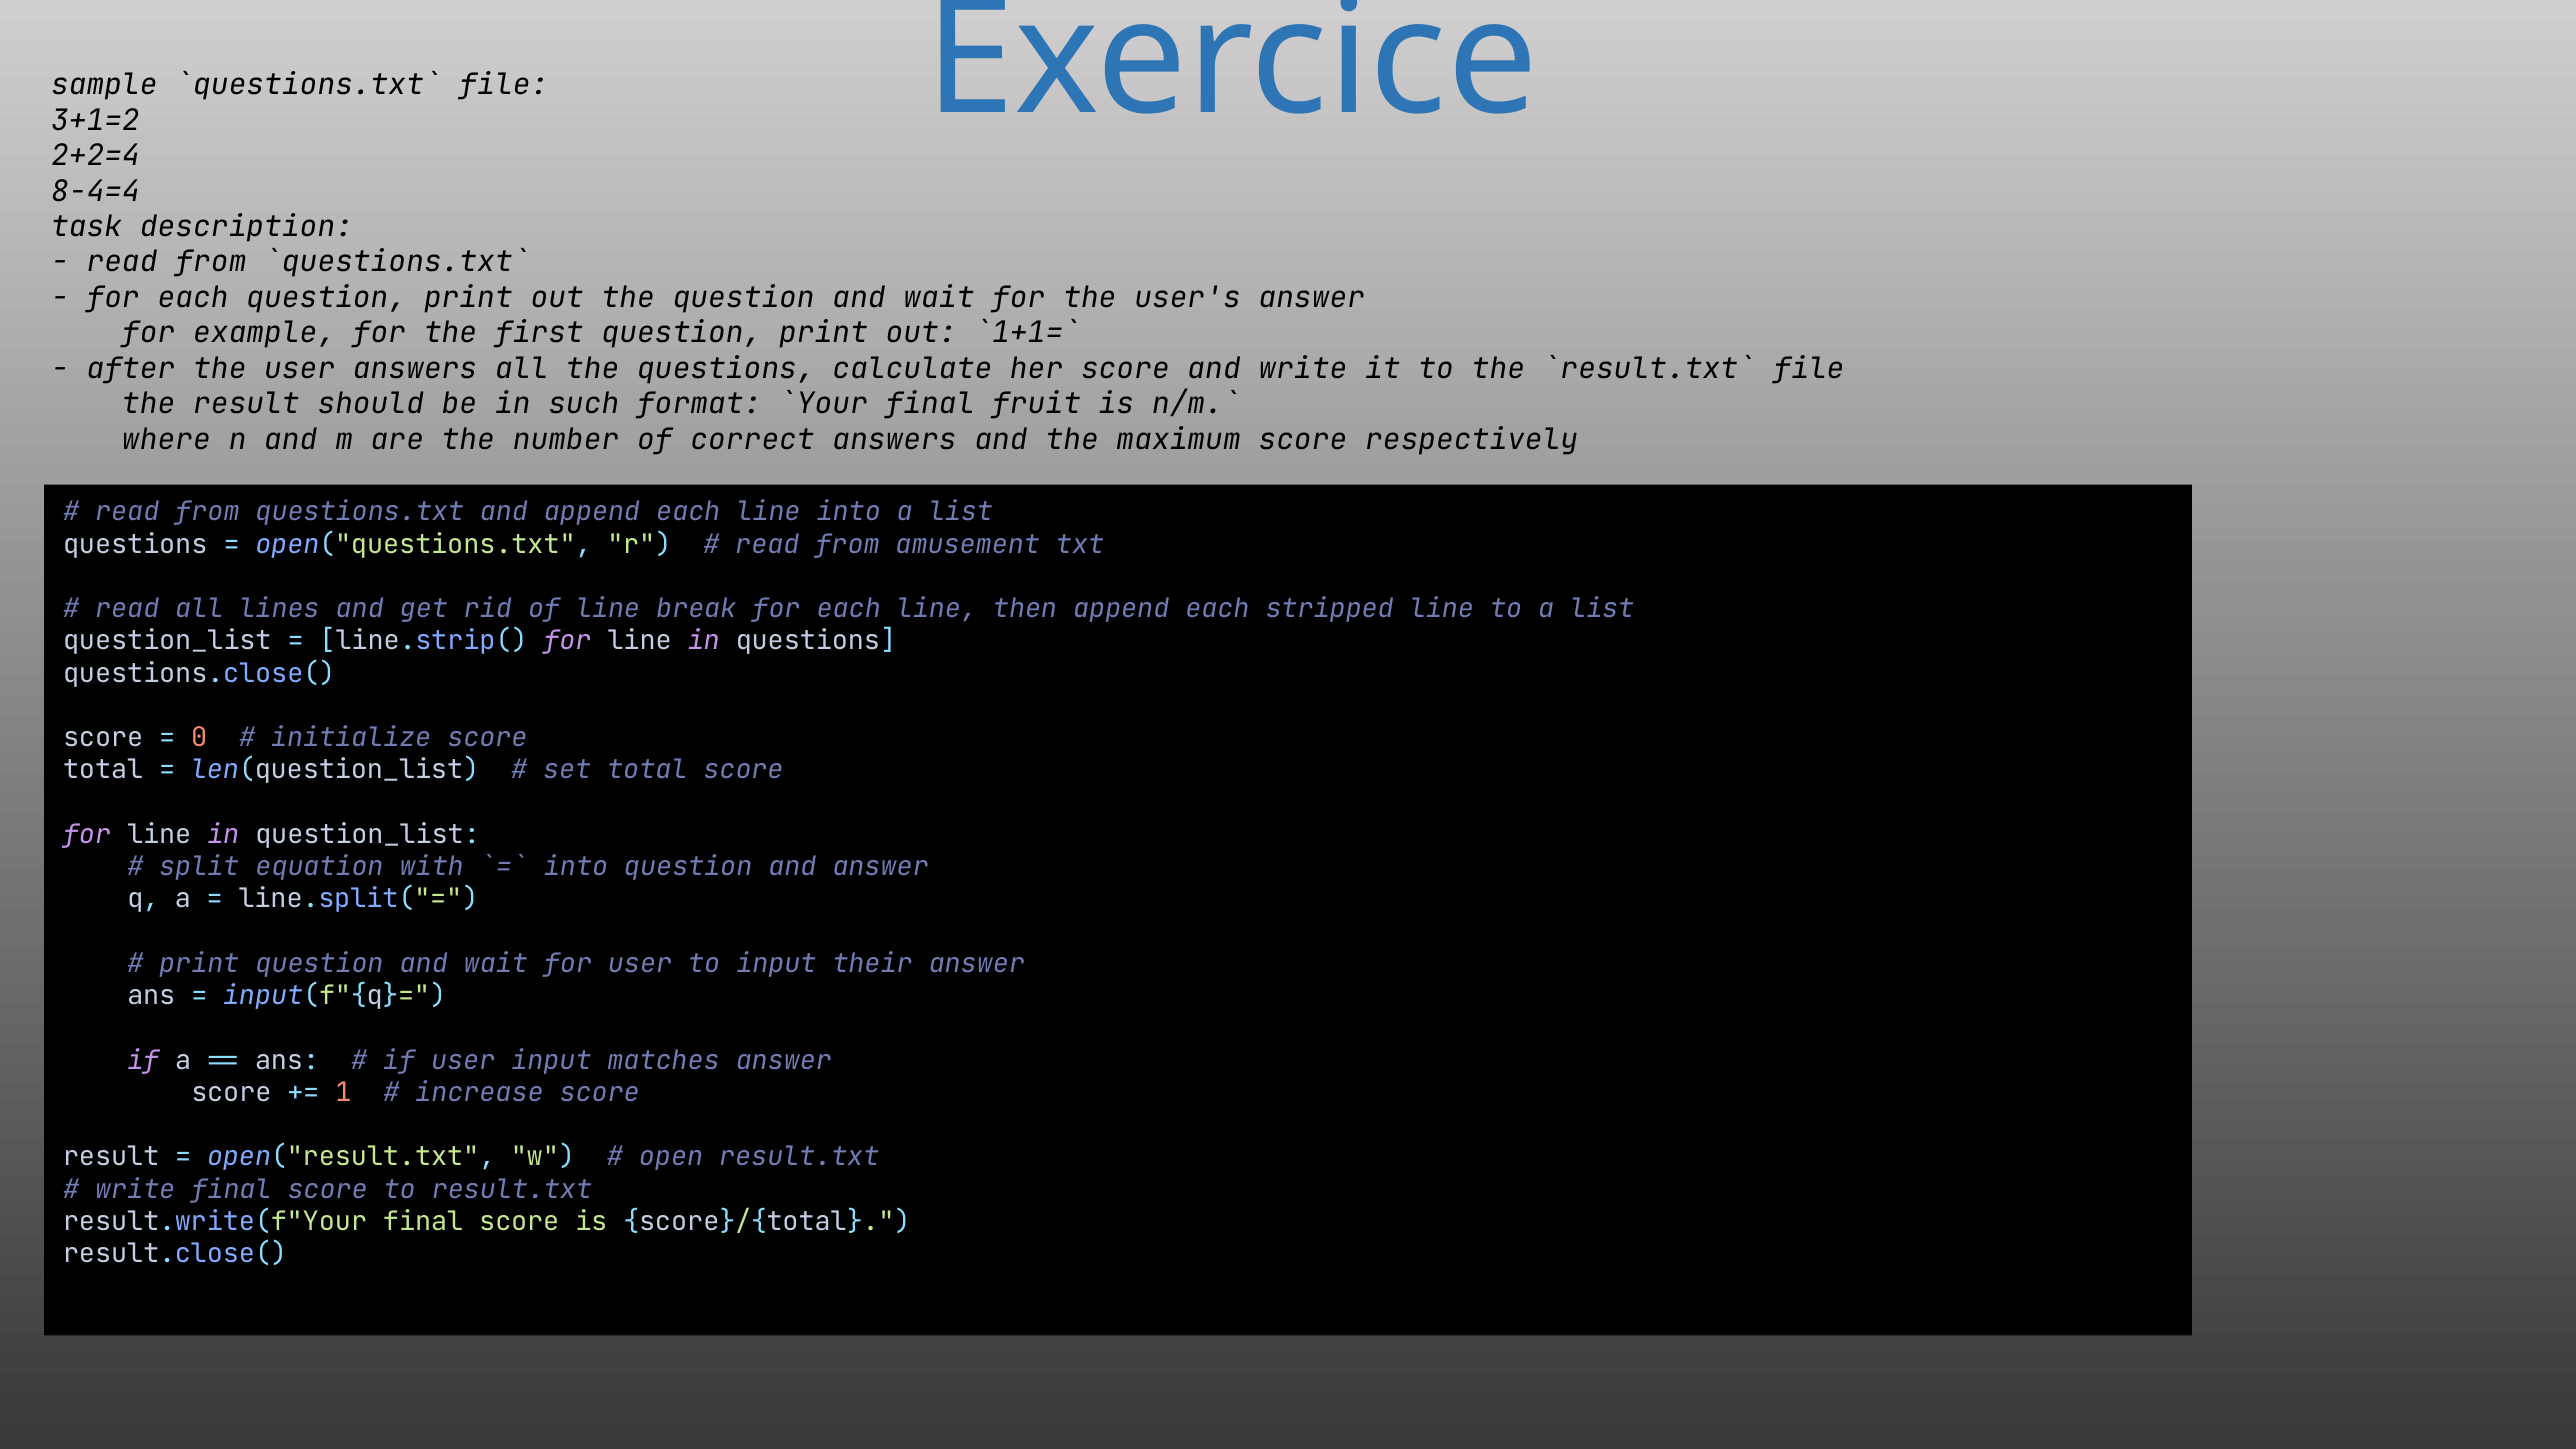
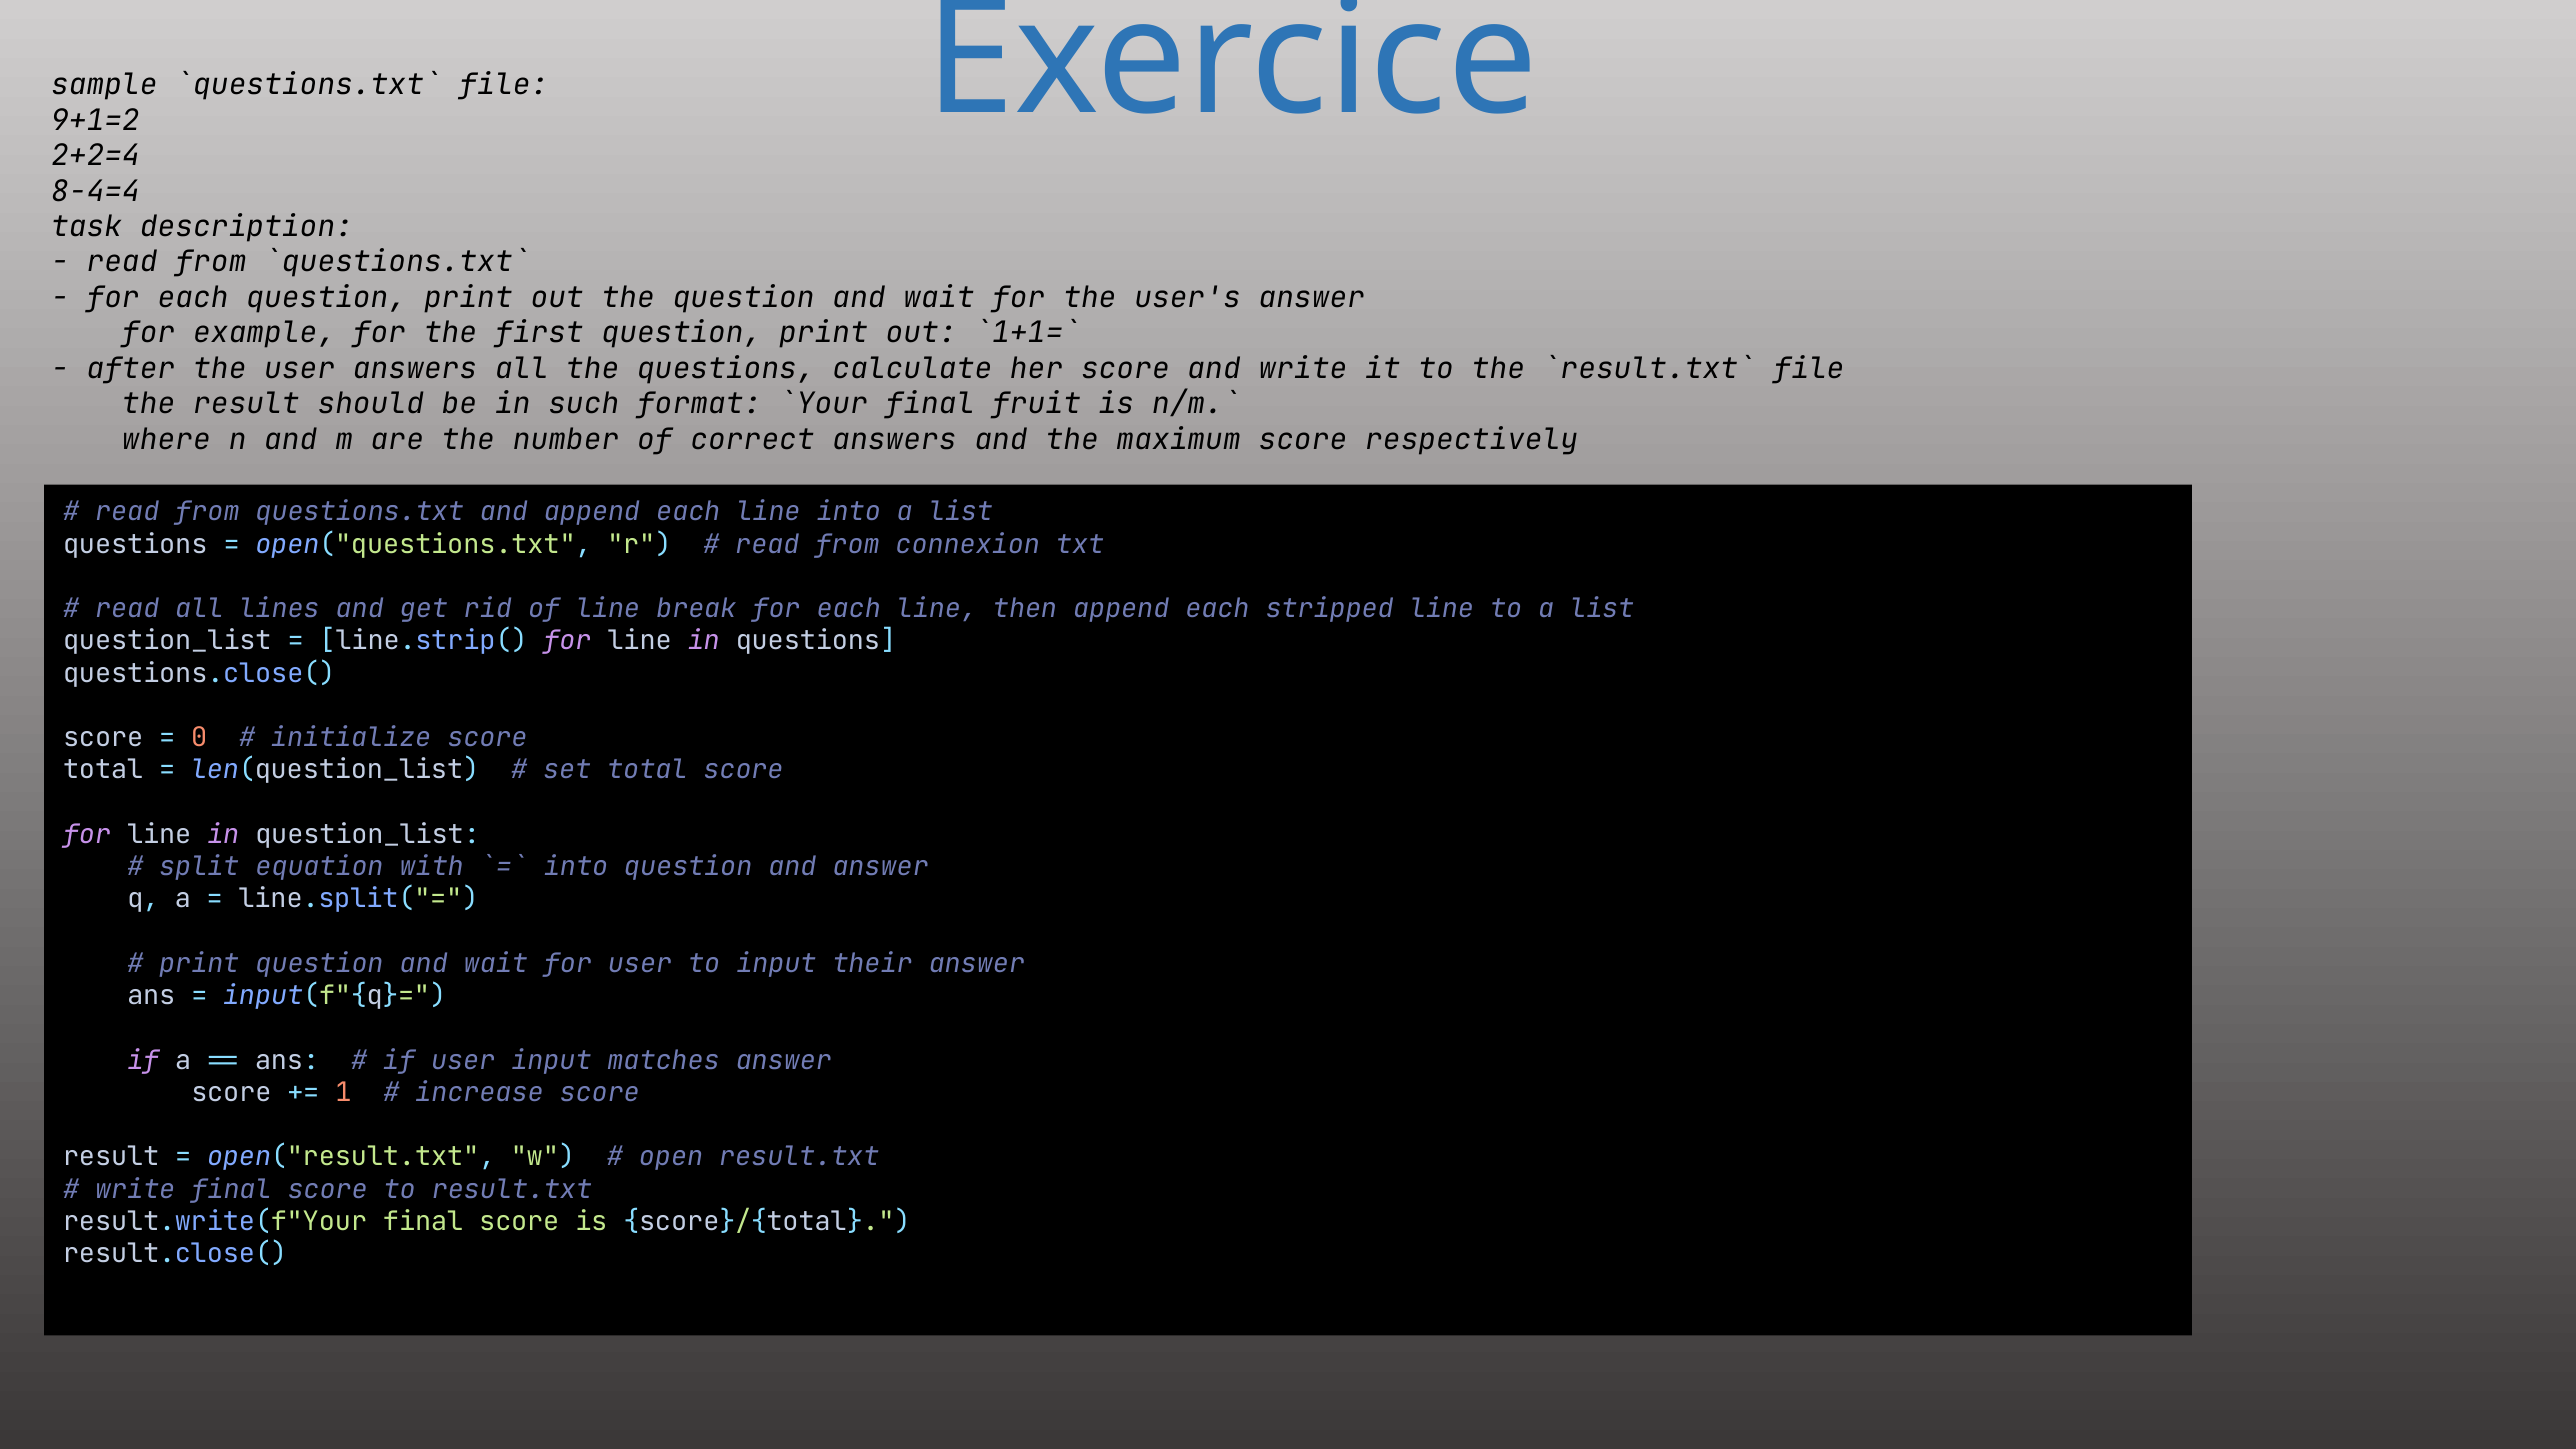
3+1=2: 3+1=2 -> 9+1=2 (95, 120)
amusement.txt: amusement.txt -> connexion.txt (1000, 544)
